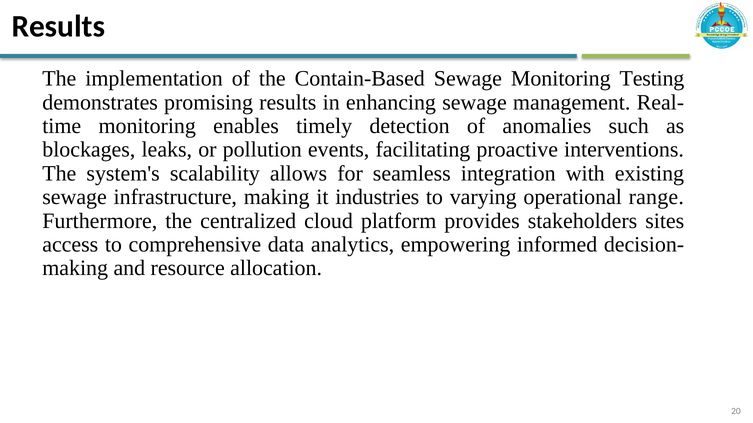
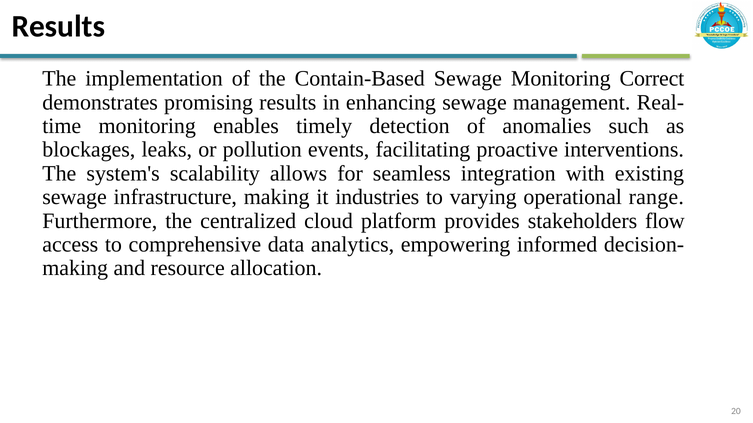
Testing: Testing -> Correct (652, 79)
sites: sites -> flow (665, 221)
